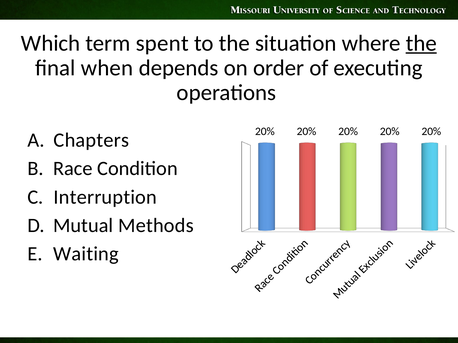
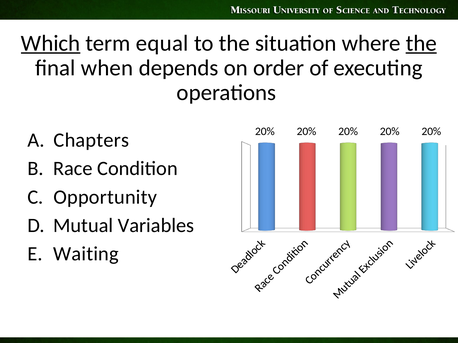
Which underline: none -> present (51, 43)
spent: spent -> equal (162, 43)
Interruption: Interruption -> Opportunity (105, 197)
Methods: Methods -> Variables (156, 226)
